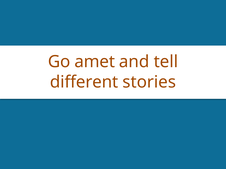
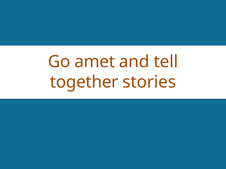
different: different -> together (84, 82)
